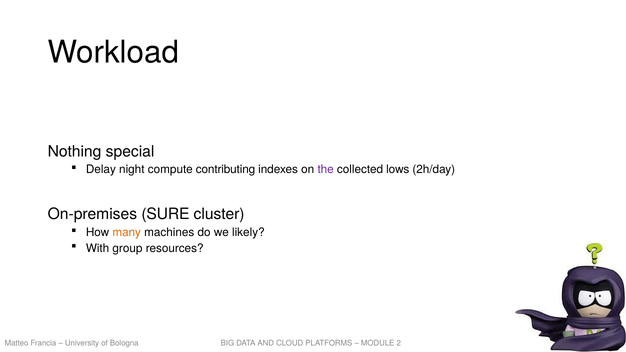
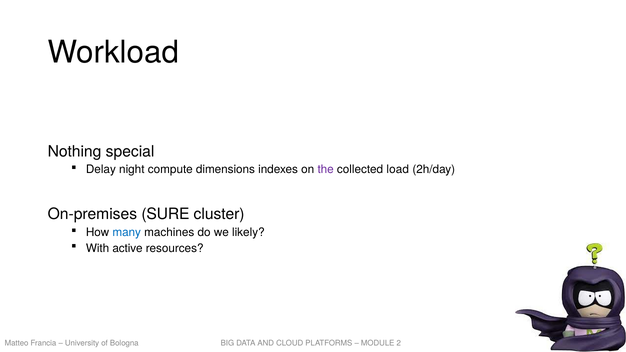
contributing: contributing -> dimensions (225, 170)
lows: lows -> load (398, 170)
many colour: orange -> blue (127, 232)
group: group -> active (128, 248)
